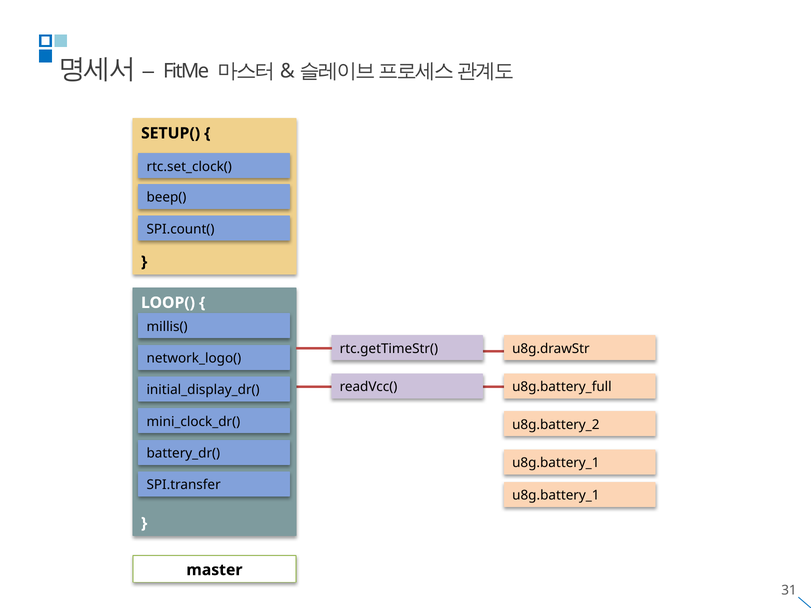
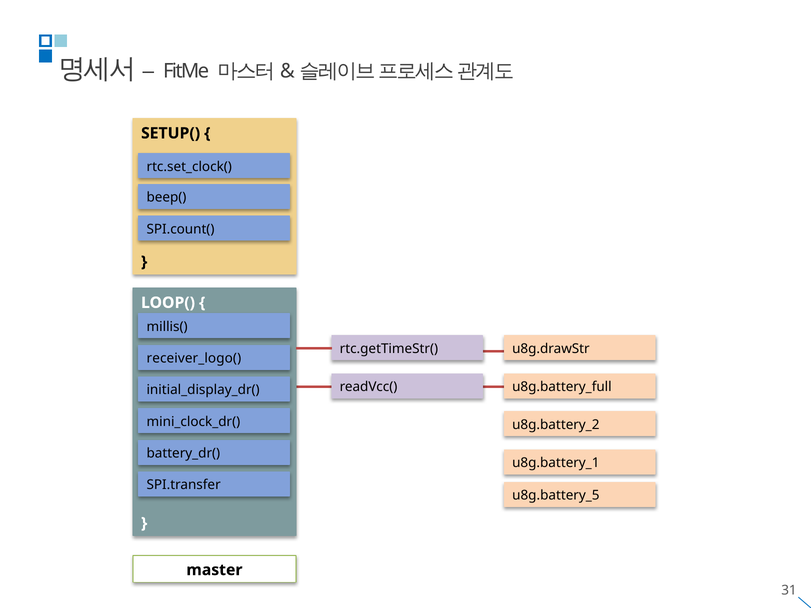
network_logo(: network_logo( -> receiver_logo( (194, 358)
u8g.battery_1: u8g.battery_1 -> u8g.battery_5 (556, 496)
